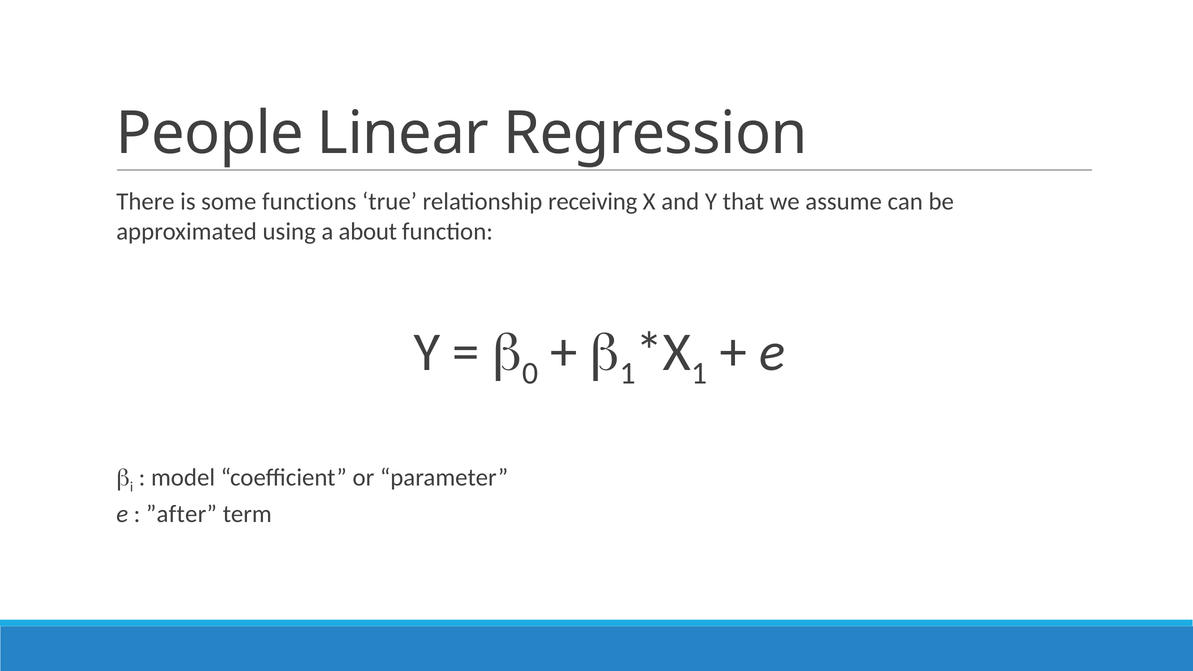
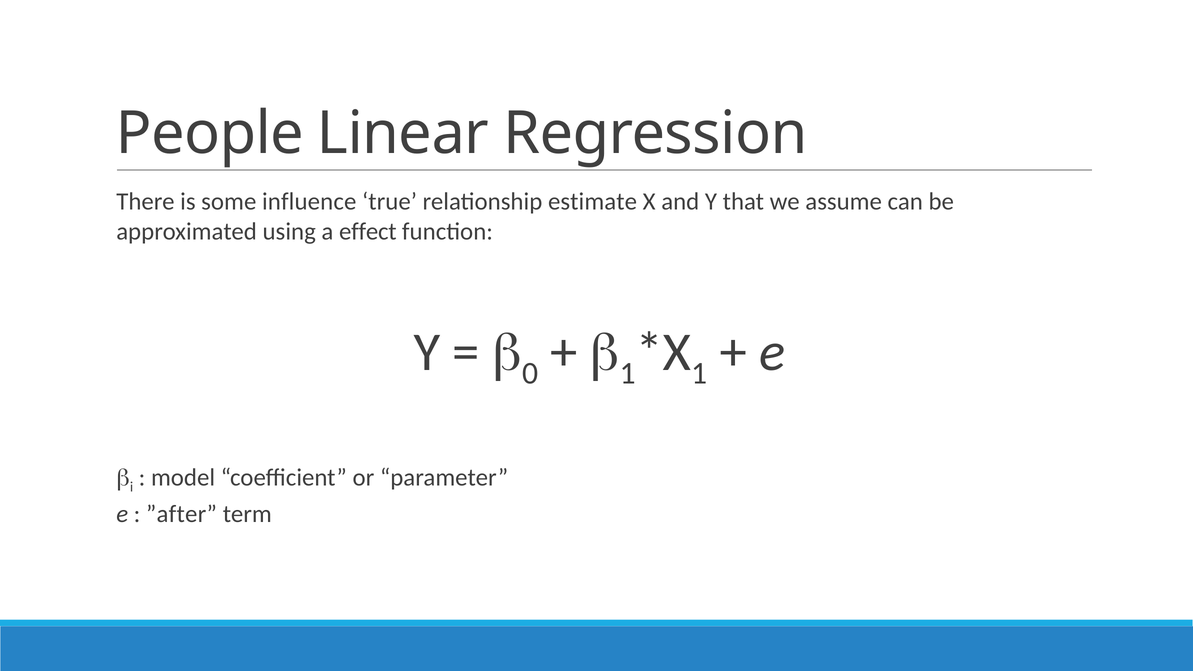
functions: functions -> influence (309, 202)
receiving: receiving -> estimate (593, 202)
about: about -> effect (368, 232)
